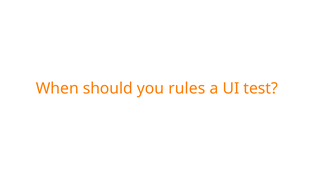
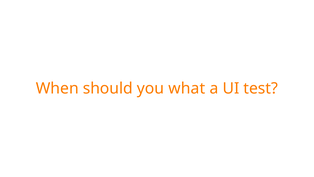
rules: rules -> what (187, 88)
